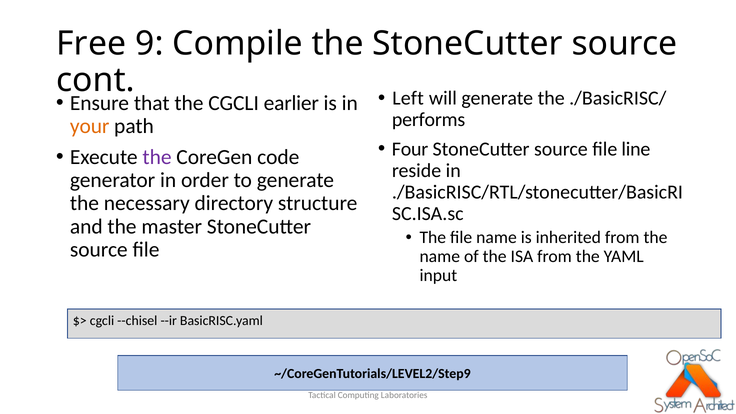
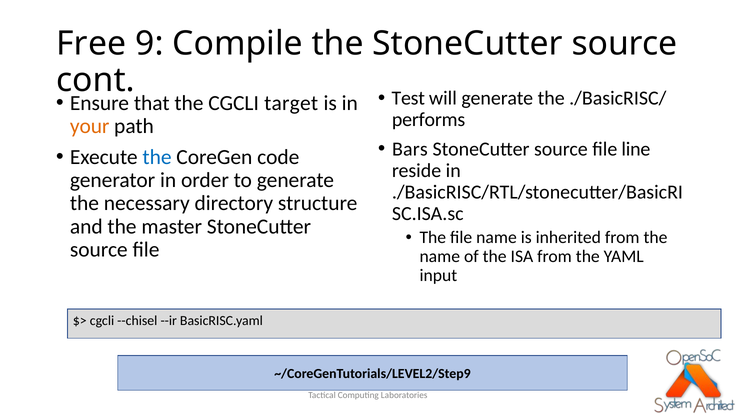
Left: Left -> Test (408, 98)
earlier: earlier -> target (291, 103)
Four: Four -> Bars (410, 149)
the colour: purple -> blue (157, 157)
